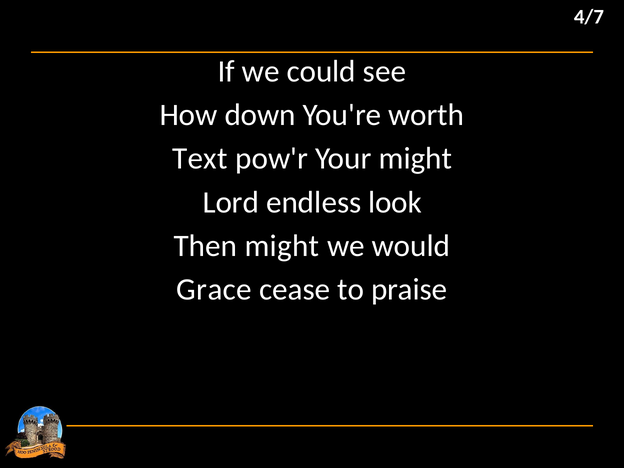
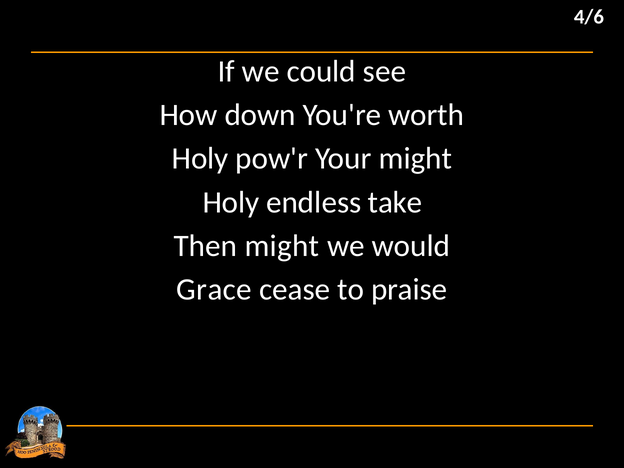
4/7: 4/7 -> 4/6 (589, 17)
Text: Text -> Holy (200, 159)
Lord: Lord -> Holy (231, 202)
look: look -> take (395, 202)
